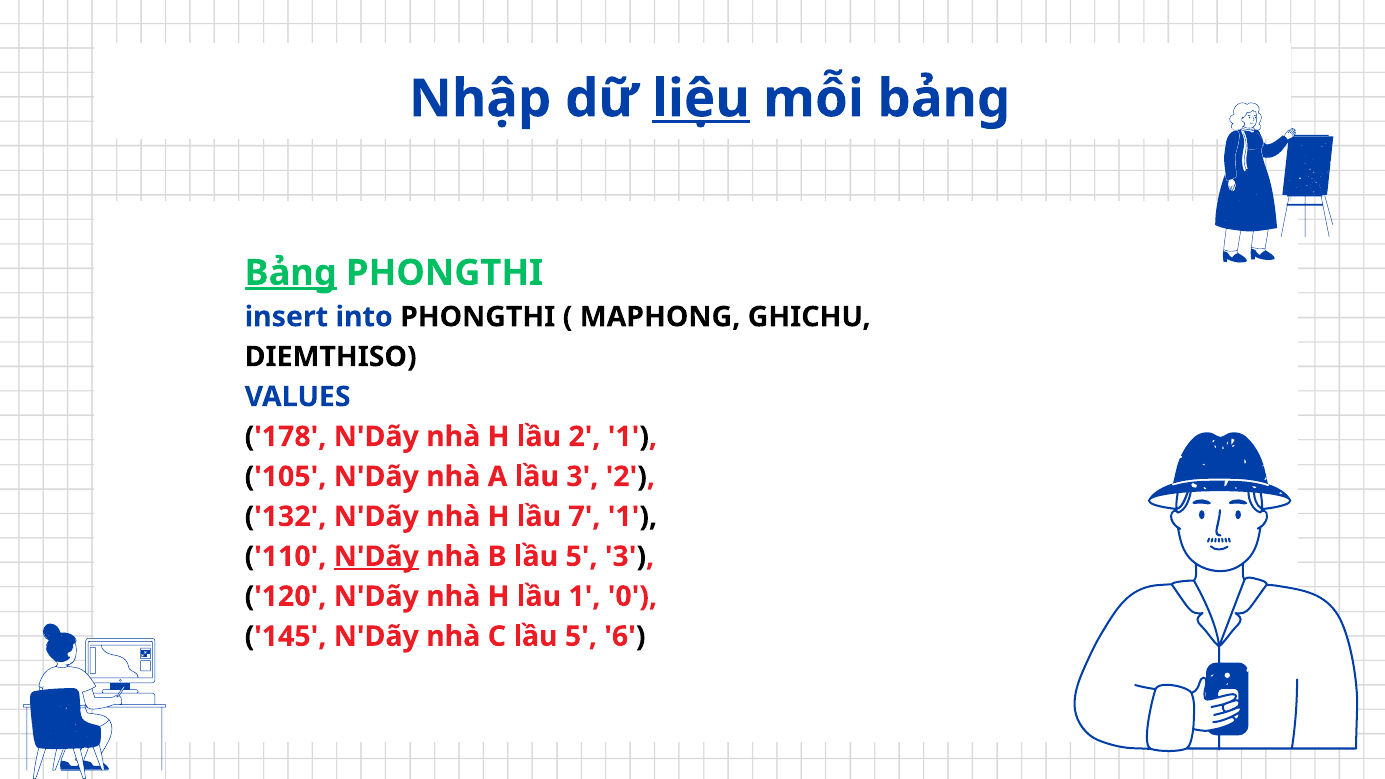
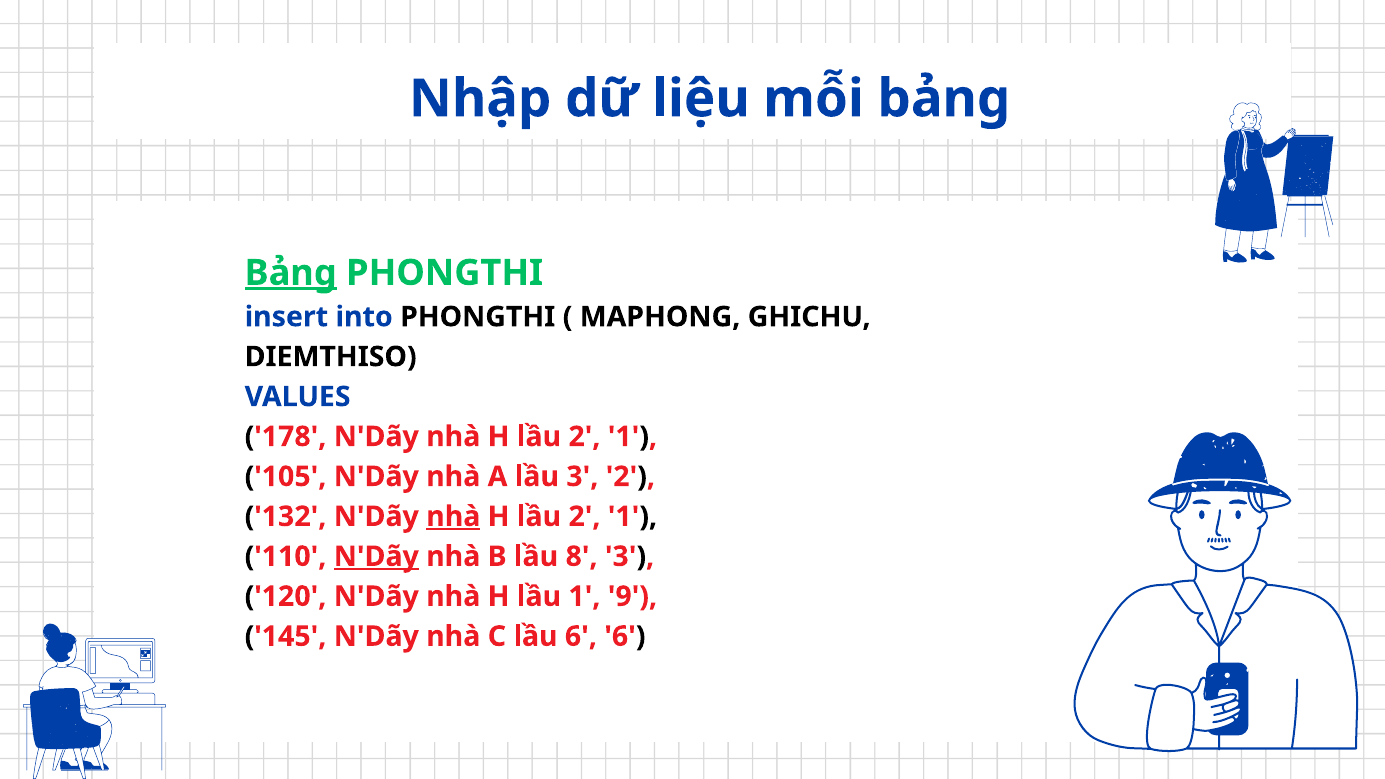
liệu underline: present -> none (701, 99)
nhà underline: none -> present (453, 517)
7: 7 -> 2 (584, 517)
B lầu 5: 5 -> 8 (582, 557)
0: 0 -> 9 (632, 596)
C lầu 5: 5 -> 6 (581, 636)
